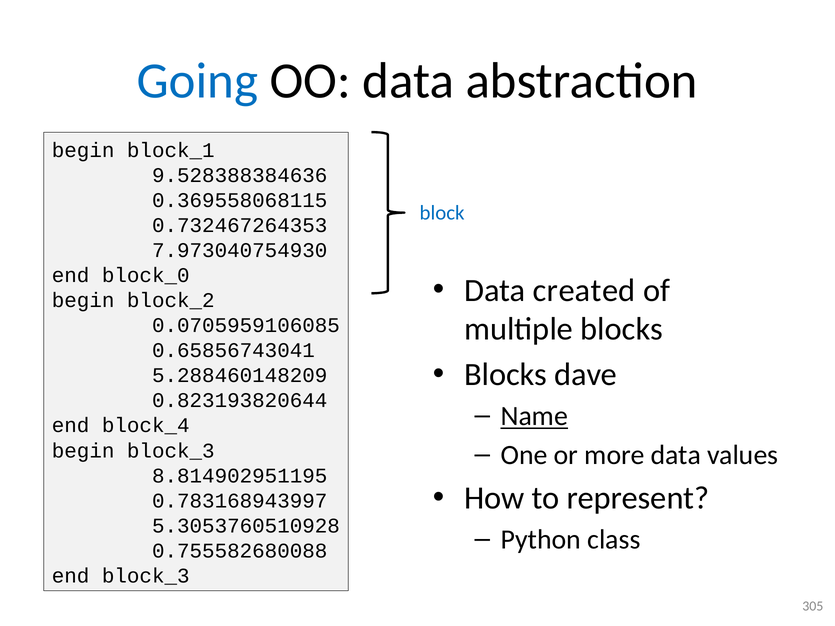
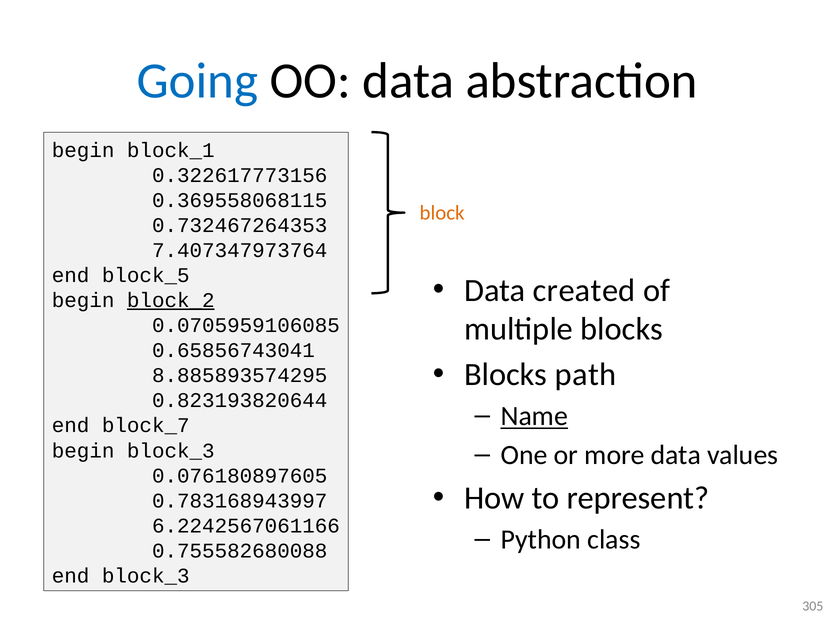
9.528388384636: 9.528388384636 -> 0.322617773156 (240, 175)
block colour: blue -> orange (442, 213)
7.973040754930: 7.973040754930 -> 7.407347973764 (240, 250)
block_0: block_0 -> block_5 (146, 275)
block_2 underline: none -> present (171, 301)
dave: dave -> path (585, 375)
5.288460148209: 5.288460148209 -> 8.885893574295 (240, 376)
block_4: block_4 -> block_7 (146, 426)
8.814902951195: 8.814902951195 -> 0.076180897605 (240, 476)
5.3053760510928: 5.3053760510928 -> 6.2242567061166 (246, 526)
